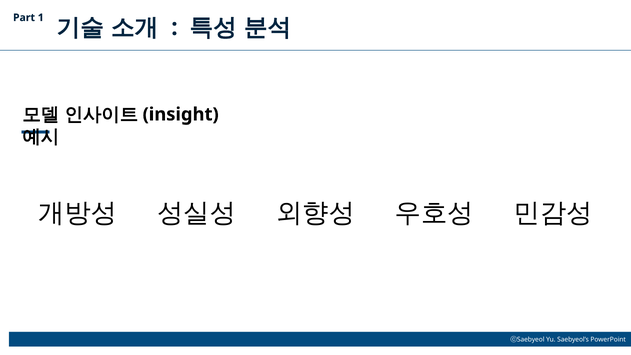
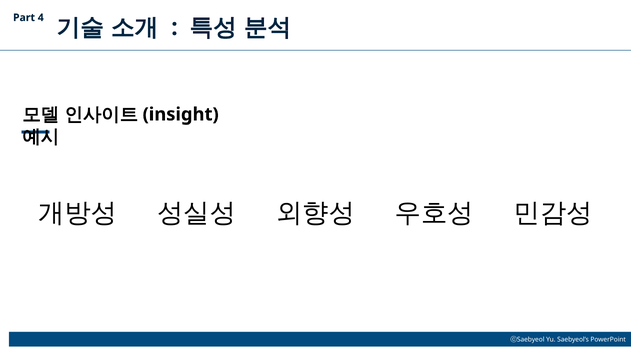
1: 1 -> 4 (41, 18)
